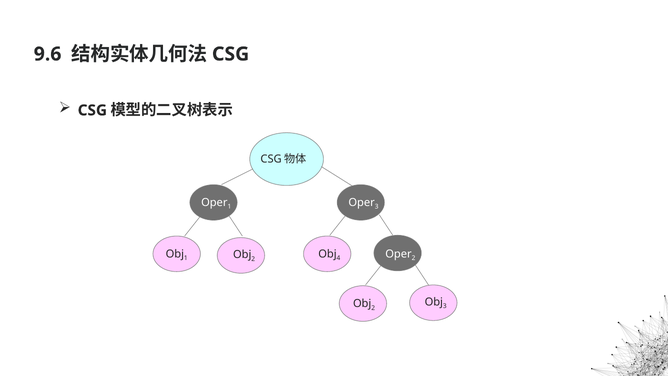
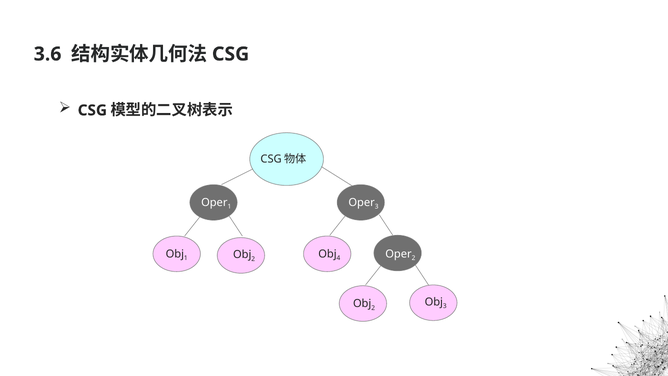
9.6: 9.6 -> 3.6 (48, 54)
